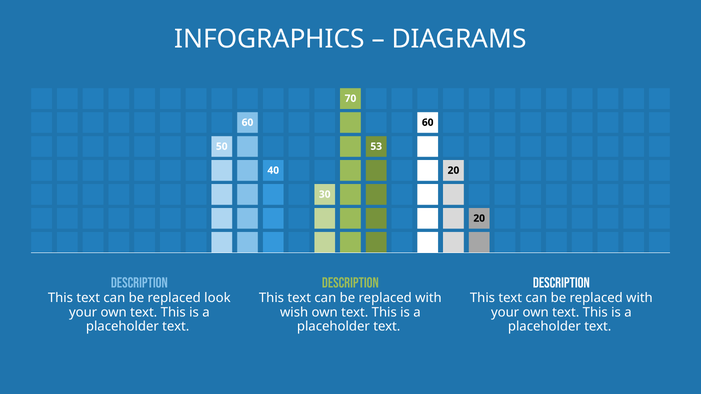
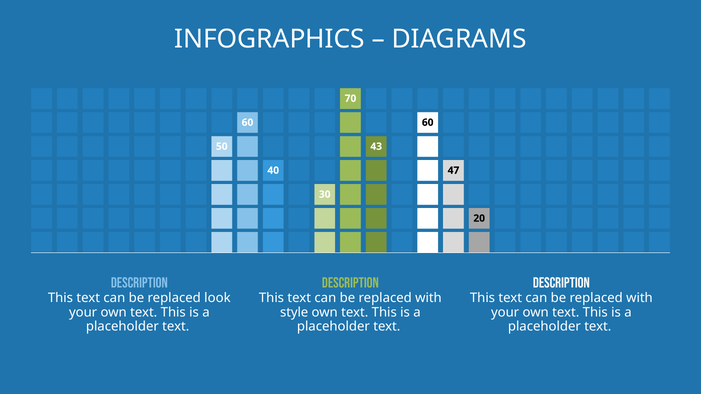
53: 53 -> 43 (376, 147)
40 20: 20 -> 47 (453, 171)
wish: wish -> style (294, 312)
